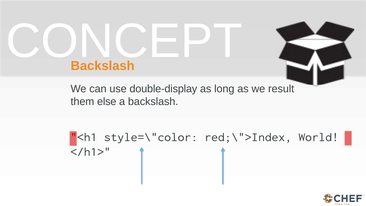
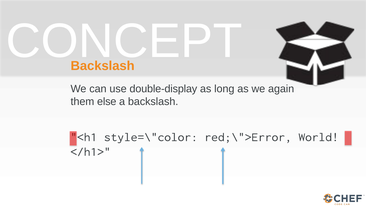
result: result -> again (281, 89)
red;\">Index: red;\">Index -> red;\">Error (248, 137)
